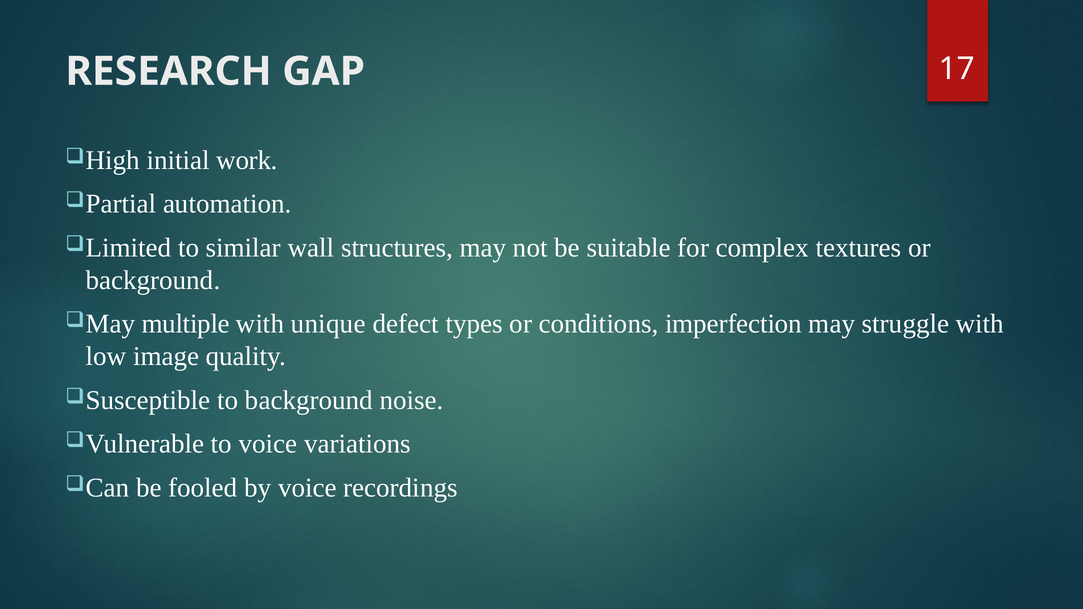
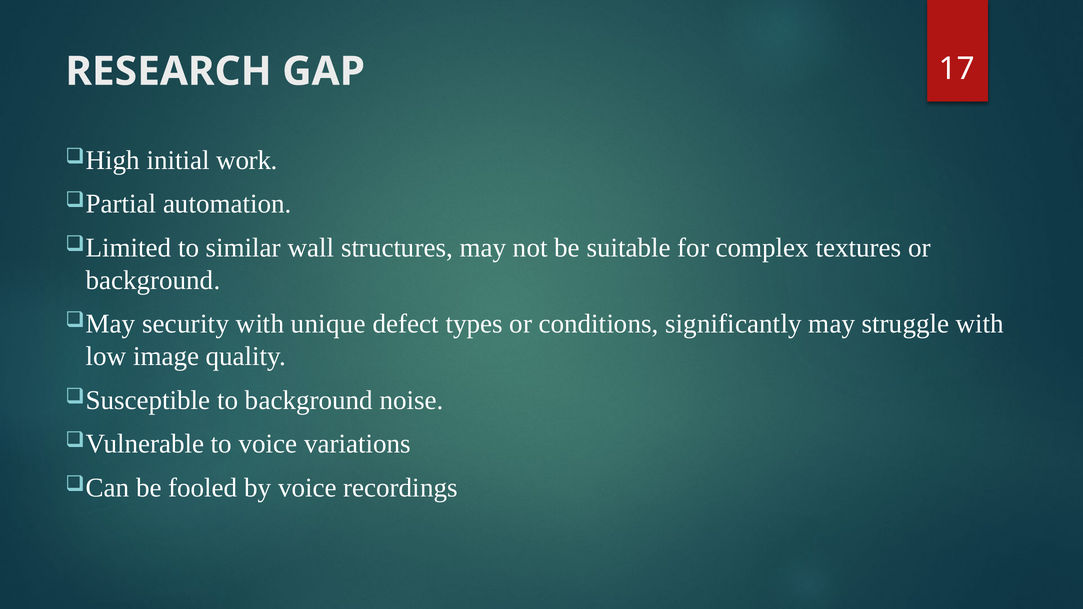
multiple: multiple -> security (186, 324)
imperfection: imperfection -> significantly (733, 324)
